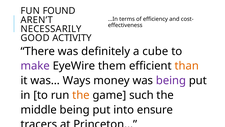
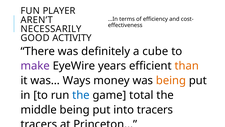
FOUND: FOUND -> PLAYER (59, 11)
them: them -> years (112, 66)
being colour: purple -> orange (171, 80)
the colour: orange -> blue (81, 95)
such: such -> total (141, 95)
into ensure: ensure -> tracers (155, 109)
